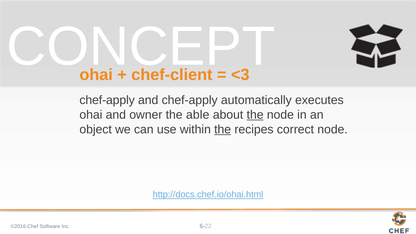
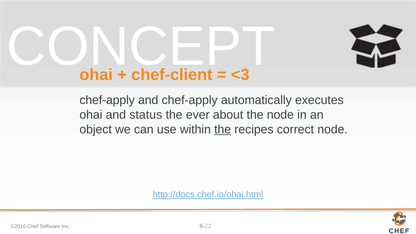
owner: owner -> status (146, 115)
able: able -> ever (198, 115)
the underline: present -> none (255, 115)
